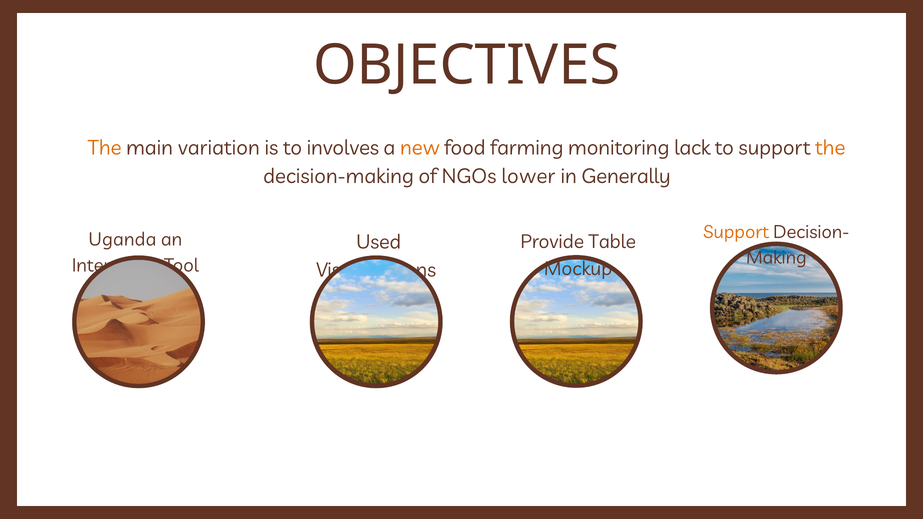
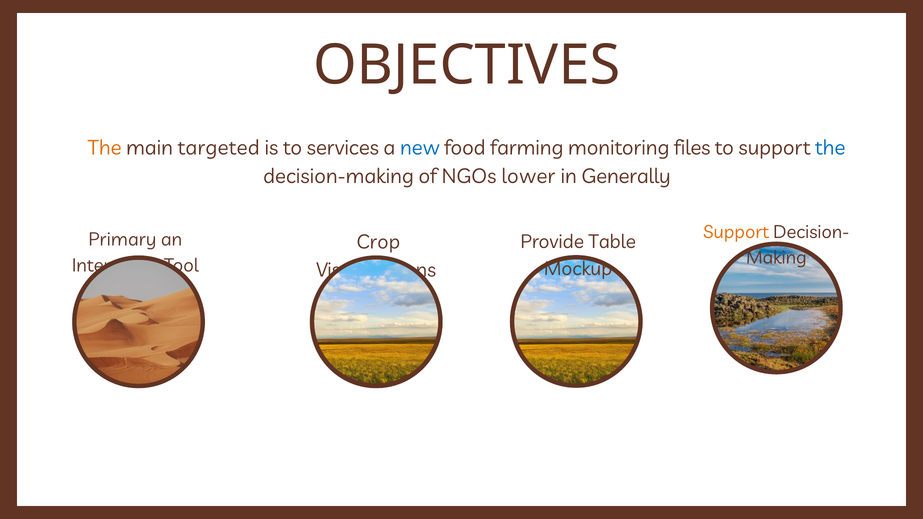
variation: variation -> targeted (219, 148)
involves: involves -> services (343, 148)
new colour: orange -> blue (420, 148)
lack: lack -> files (692, 148)
the colour: orange -> blue (830, 148)
Uganda: Uganda -> Primary (122, 240)
Used: Used -> Crop (378, 242)
